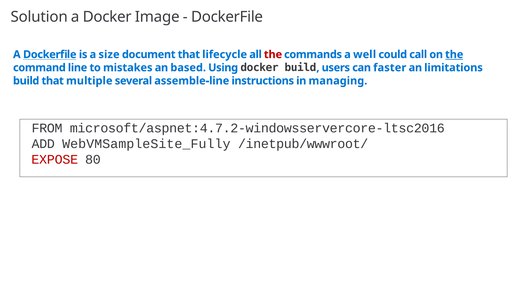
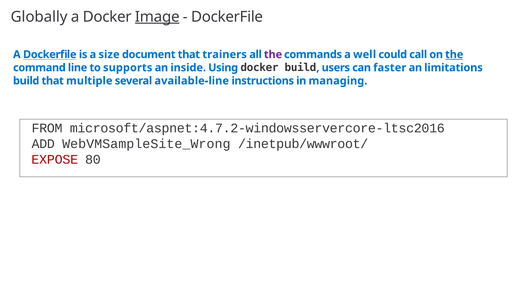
Solution: Solution -> Globally (39, 17)
Image underline: none -> present (157, 17)
lifecycle: lifecycle -> trainers (225, 55)
the colour: red -> purple (273, 55)
mistakes: mistakes -> supports (128, 68)
based: based -> inside (188, 68)
assemble-line: assemble-line -> available-line (192, 81)
WebVMSampleSite_Fully: WebVMSampleSite_Fully -> WebVMSampleSite_Wrong (146, 144)
